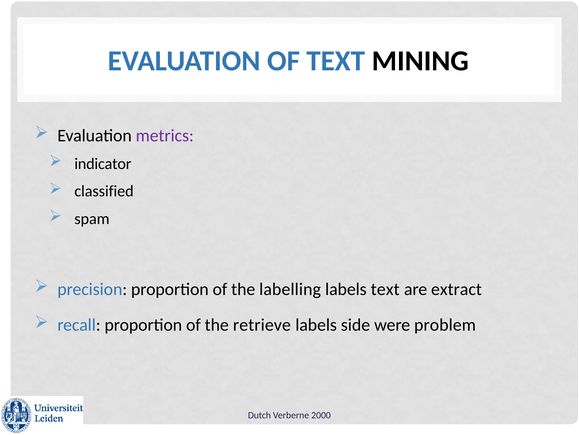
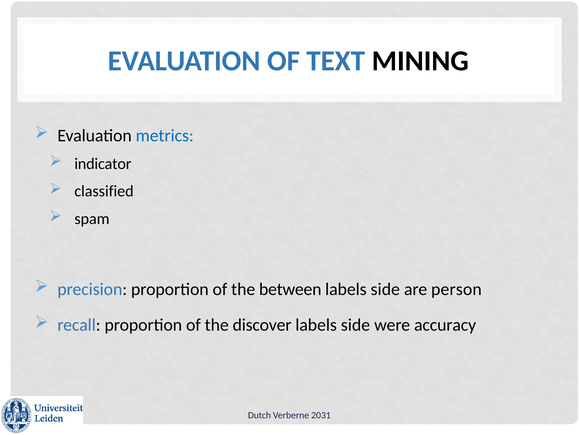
metrics colour: purple -> blue (165, 135)
labelling: labelling -> between (290, 289)
text: text -> side (385, 289)
extract: extract -> person (456, 289)
retrieve: retrieve -> discover (262, 325)
problem: problem -> accuracy (445, 325)
2000: 2000 -> 2031 (321, 415)
